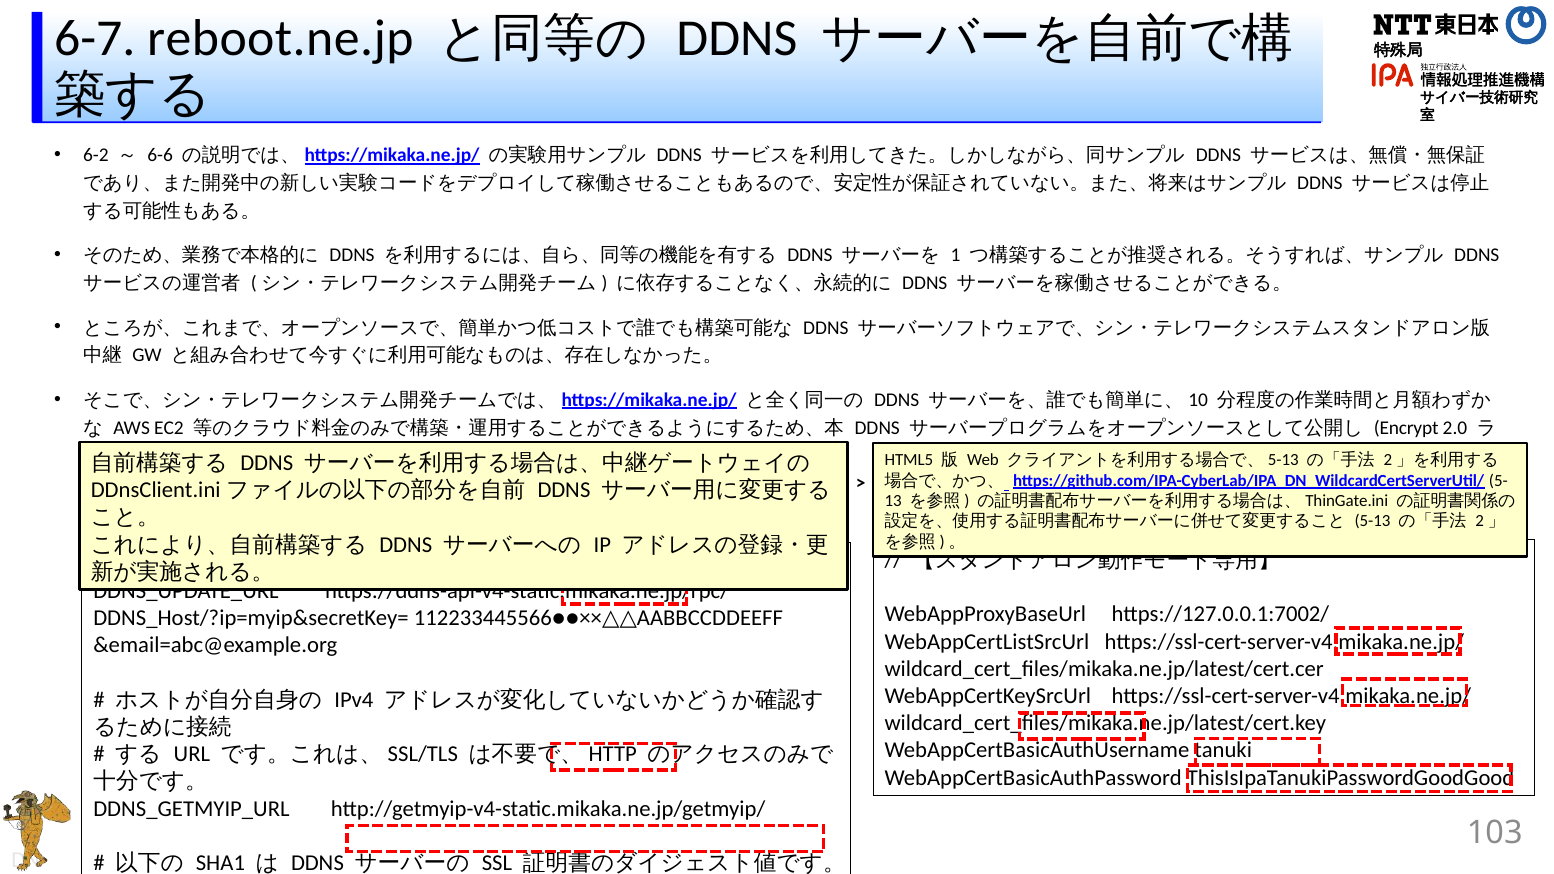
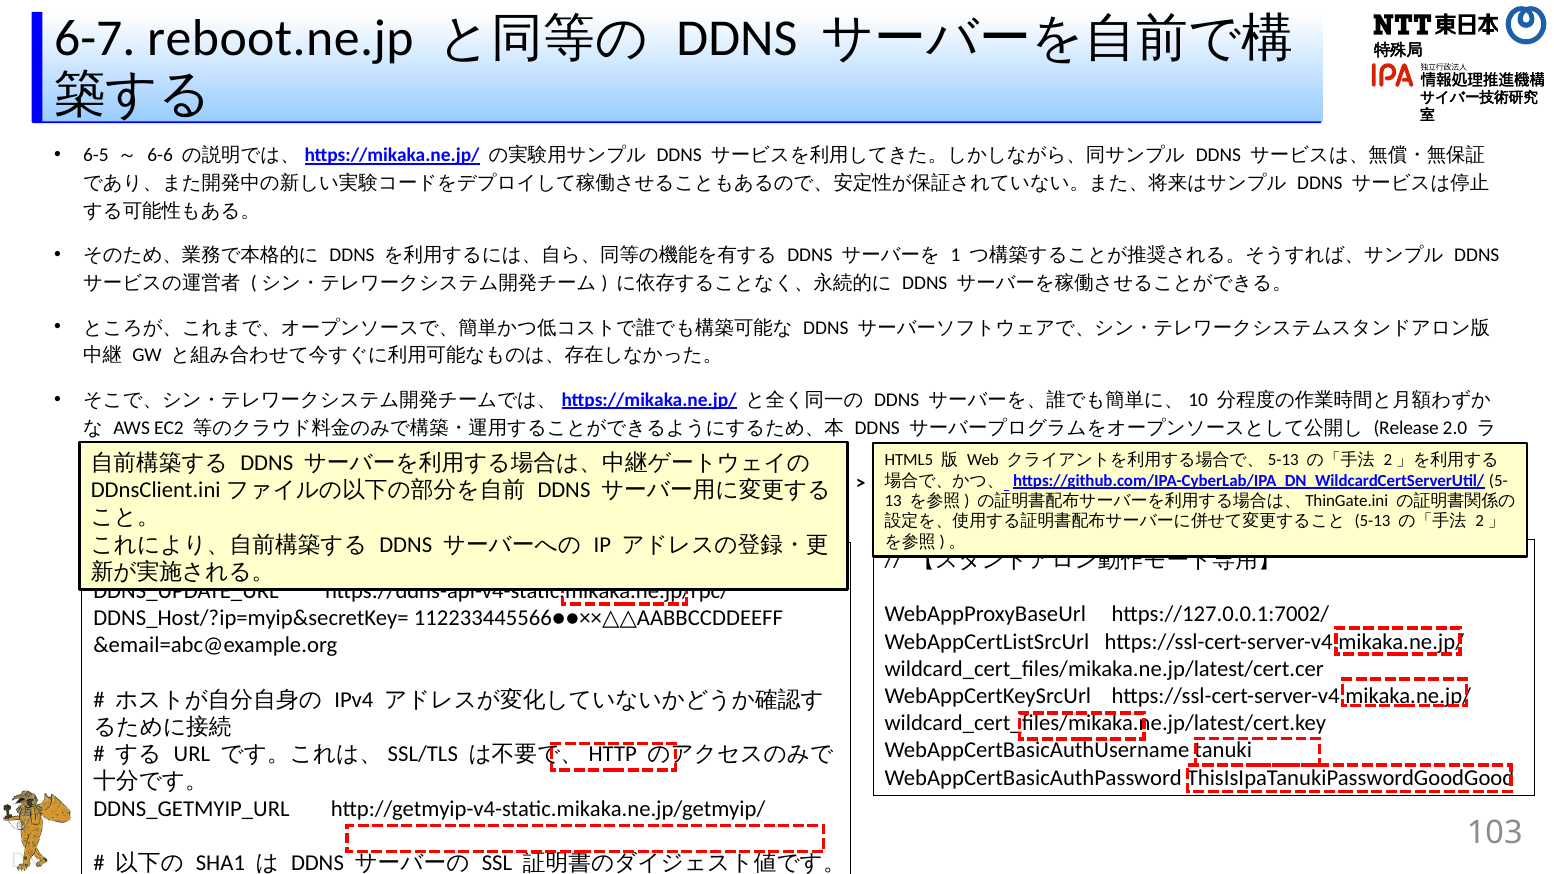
6-2: 6-2 -> 6-5 (96, 156)
Encrypt: Encrypt -> Release (1406, 428)
